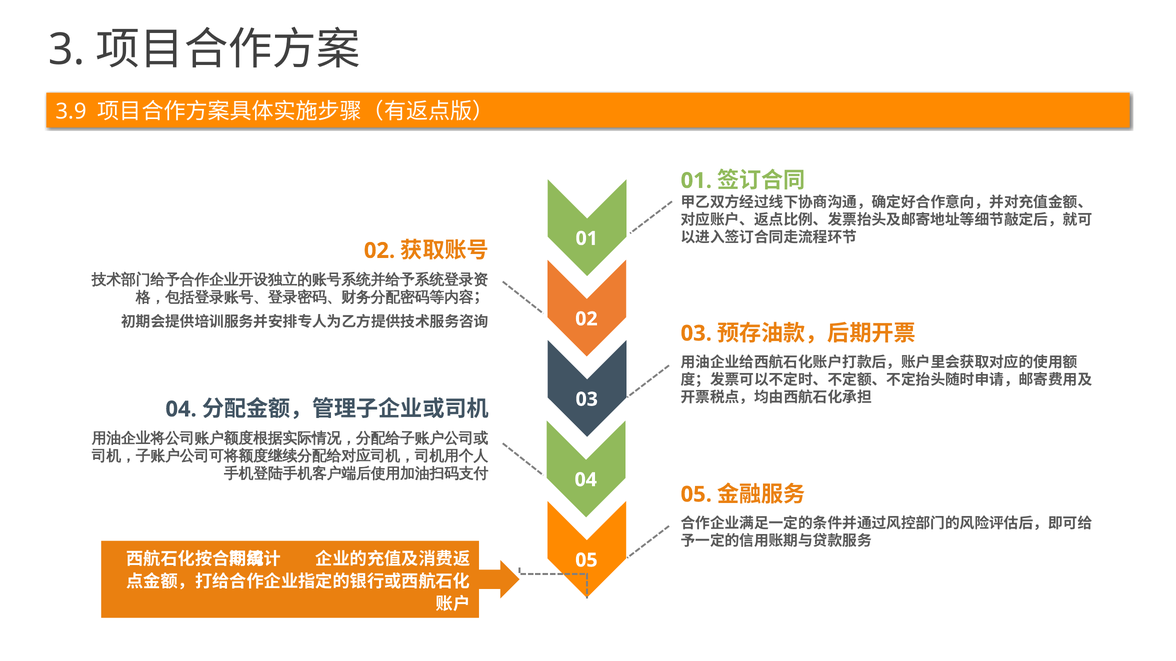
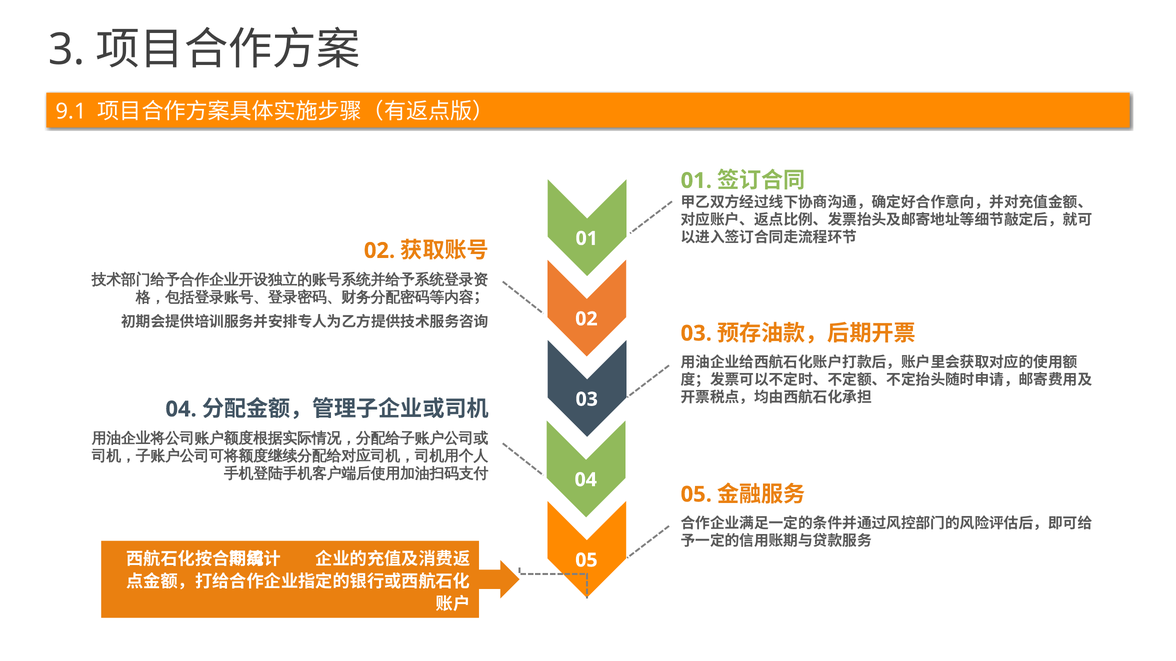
3.9: 3.9 -> 9.1 (71, 112)
